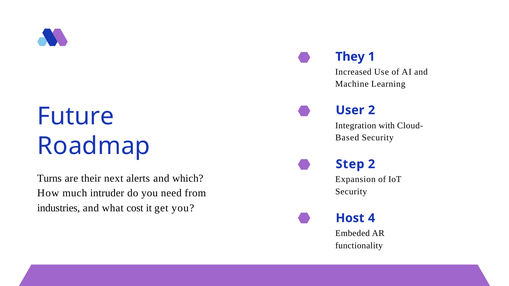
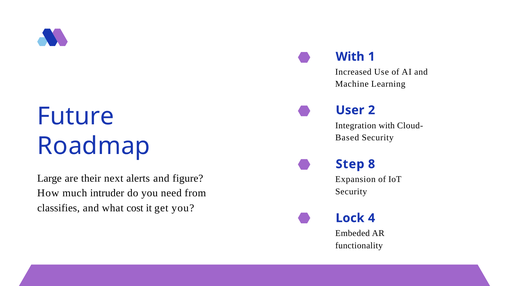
They: They -> With (350, 57)
Step 2: 2 -> 8 (372, 164)
Turns: Turns -> Large (49, 178)
which: which -> figure (188, 178)
industries: industries -> classifies (59, 208)
Host: Host -> Lock (350, 218)
